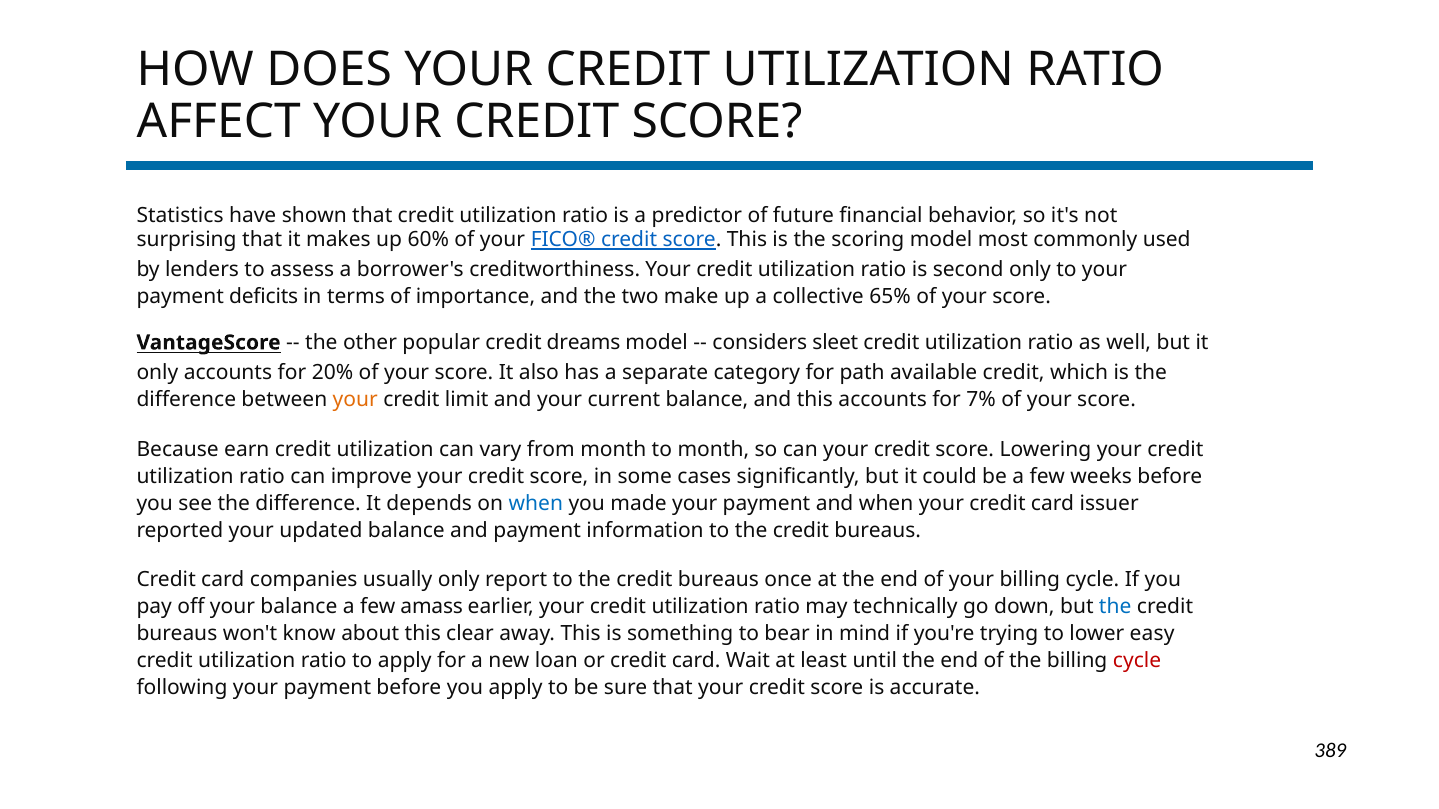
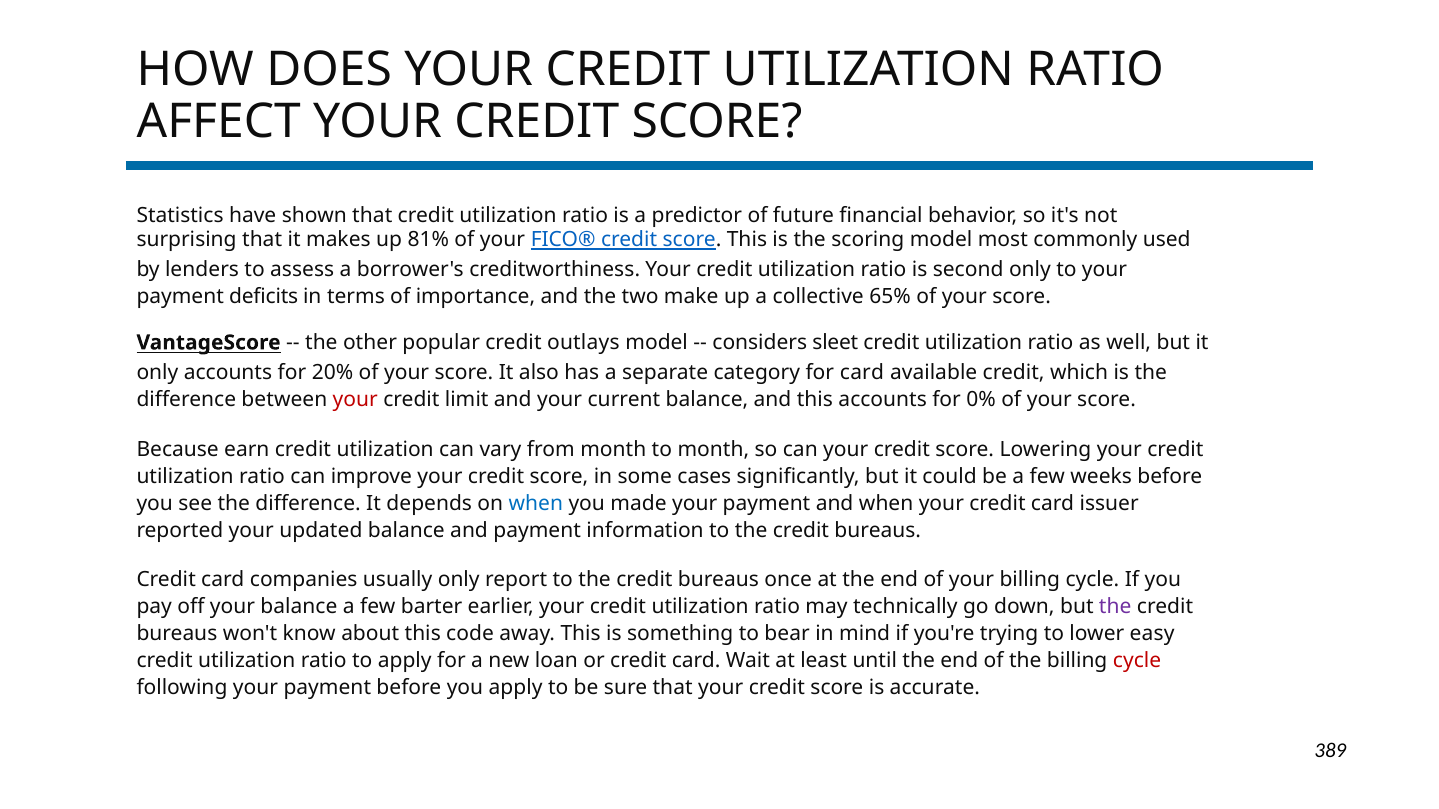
60%: 60% -> 81% (428, 239)
dreams: dreams -> outlays (583, 343)
for path: path -> card (862, 373)
your colour: orange -> red (355, 400)
7%: 7% -> 0% (981, 400)
amass: amass -> barter (432, 607)
the colour: blue -> purple (1115, 607)
clear: clear -> code (470, 634)
